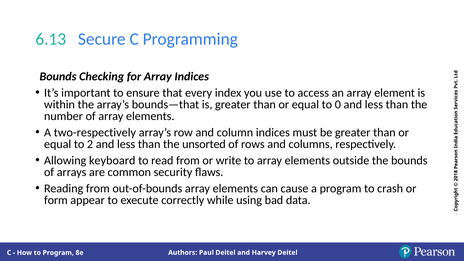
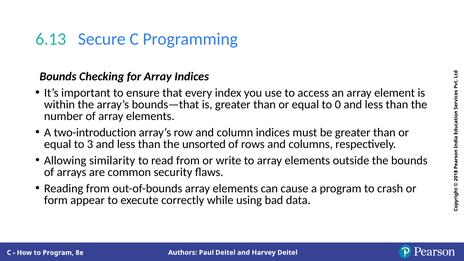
two-respectively: two-respectively -> two-introduction (95, 133)
to 2: 2 -> 3 (90, 144)
keyboard: keyboard -> similarity (112, 161)
